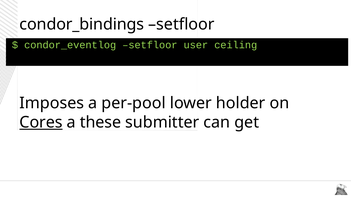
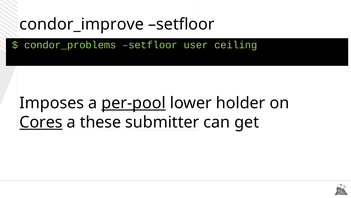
condor_bindings: condor_bindings -> condor_improve (82, 24)
condor_eventlog: condor_eventlog -> condor_problems (70, 45)
per-pool underline: none -> present (134, 103)
